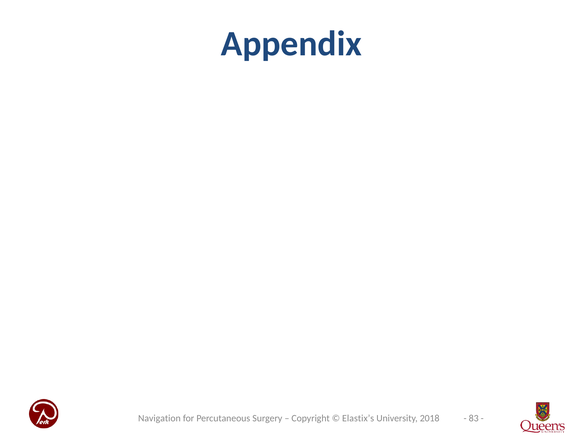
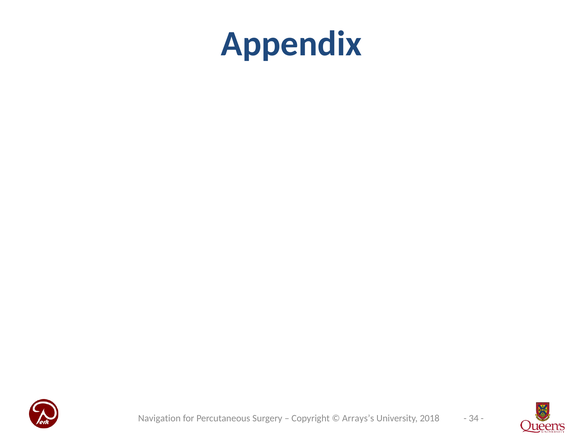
83: 83 -> 34 (474, 417)
Elastix’s: Elastix’s -> Arrays’s (358, 418)
